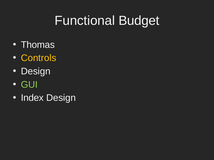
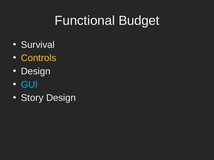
Thomas: Thomas -> Survival (38, 45)
GUI colour: light green -> light blue (29, 85)
Index: Index -> Story (32, 98)
